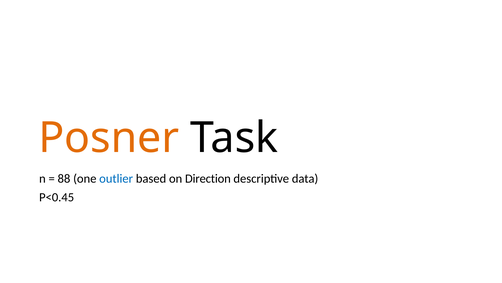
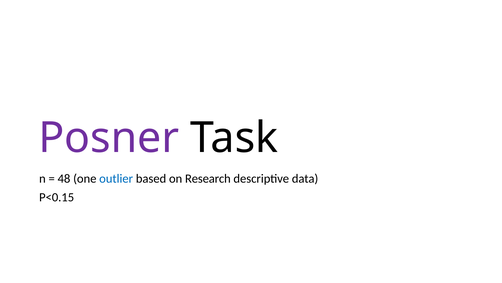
Posner colour: orange -> purple (109, 138)
88: 88 -> 48 (64, 178)
Direction: Direction -> Research (208, 178)
P<0.45: P<0.45 -> P<0.15 (57, 197)
